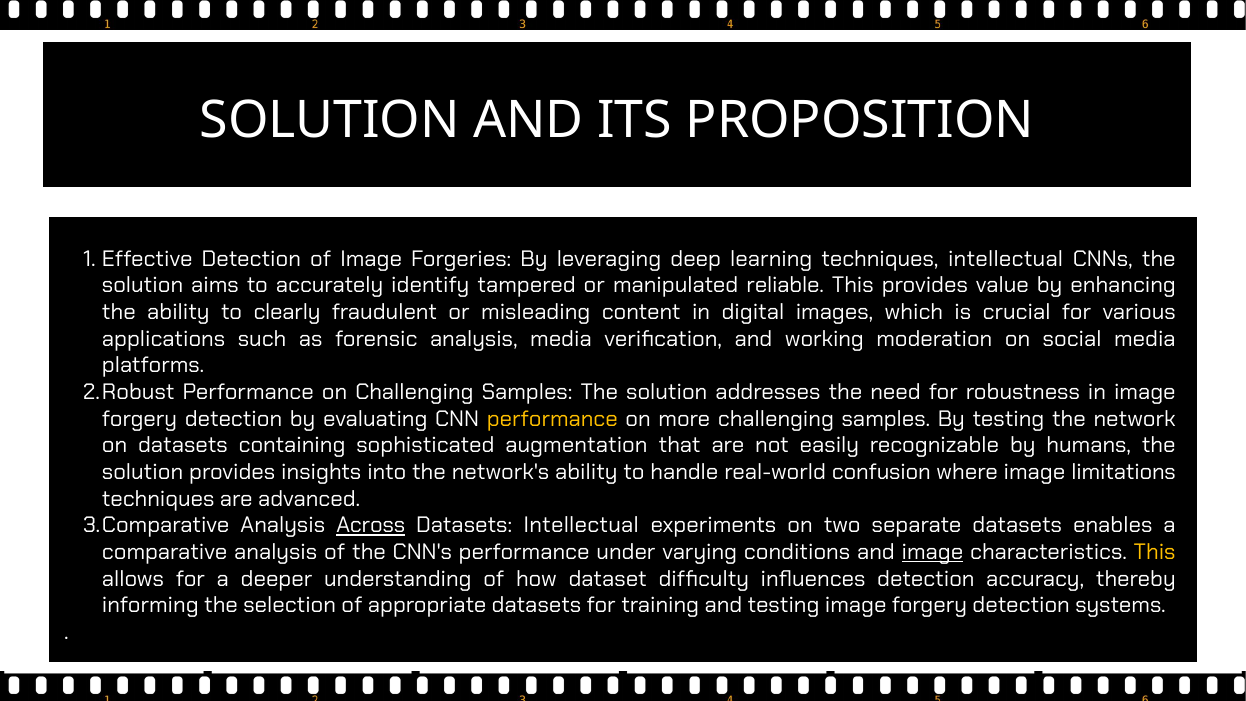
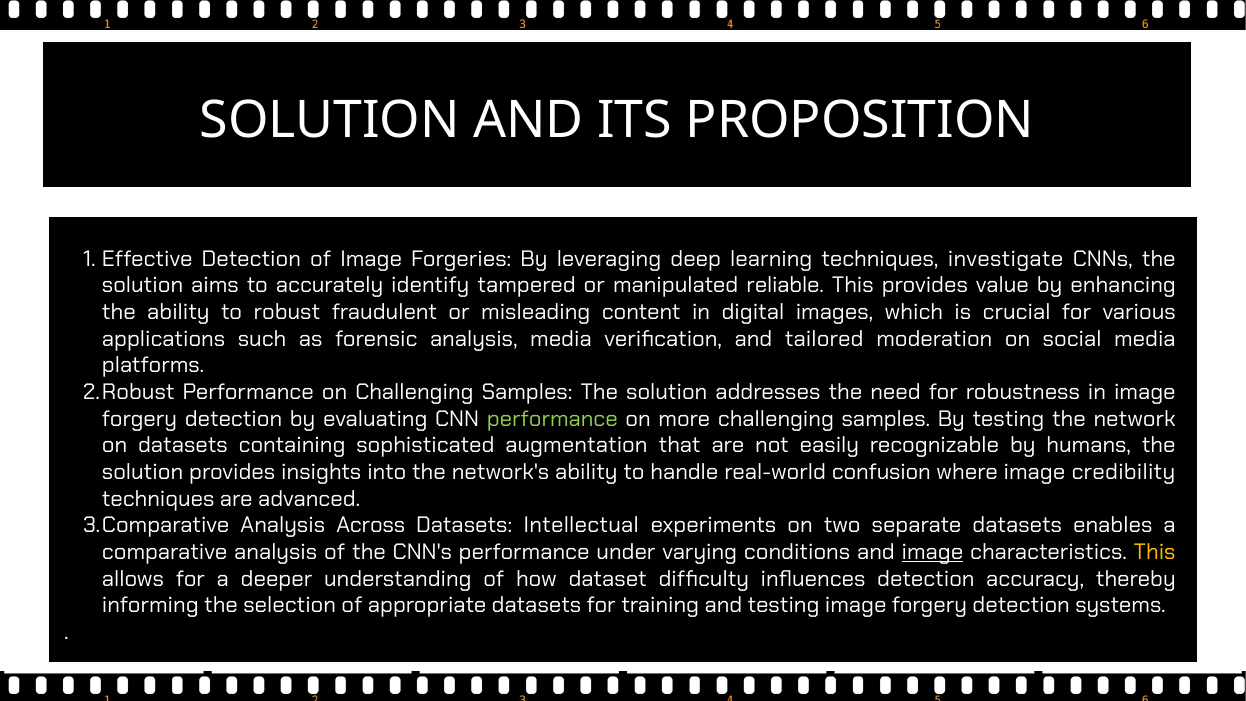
techniques intellectual: intellectual -> investigate (1006, 259)
clearly: clearly -> robust (287, 312)
working: working -> tailored (824, 339)
performance colour: yellow -> light green (552, 419)
limitations: limitations -> credibility (1123, 472)
Across underline: present -> none (371, 525)
